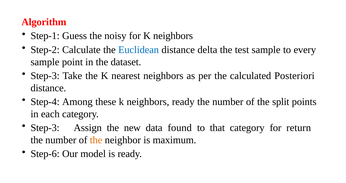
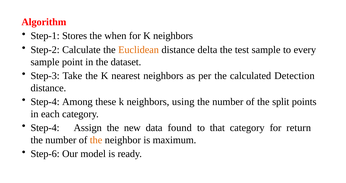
Guess: Guess -> Stores (75, 36)
noisy: noisy -> when (115, 36)
Euclidean colour: blue -> orange (139, 50)
Posteriori: Posteriori -> Detection (294, 76)
neighbors ready: ready -> using (183, 102)
Step-3: Step-3 -> Step-4 (45, 128)
